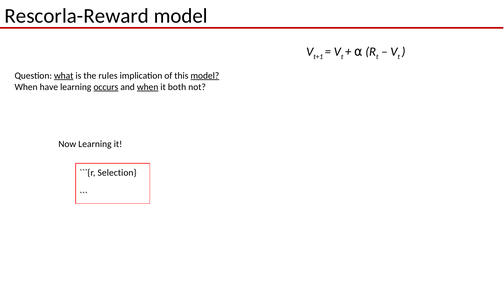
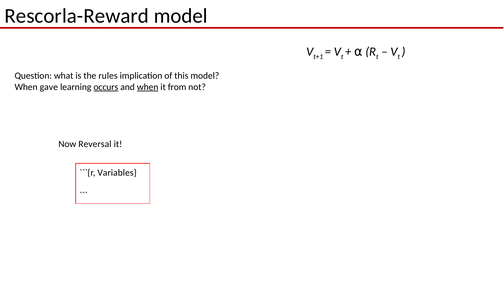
what underline: present -> none (64, 76)
model underline: present -> none (205, 76)
have: have -> gave (49, 87)
both: both -> from (177, 87)
Now Learning: Learning -> Reversal (95, 144)
Selection: Selection -> Variables (117, 173)
